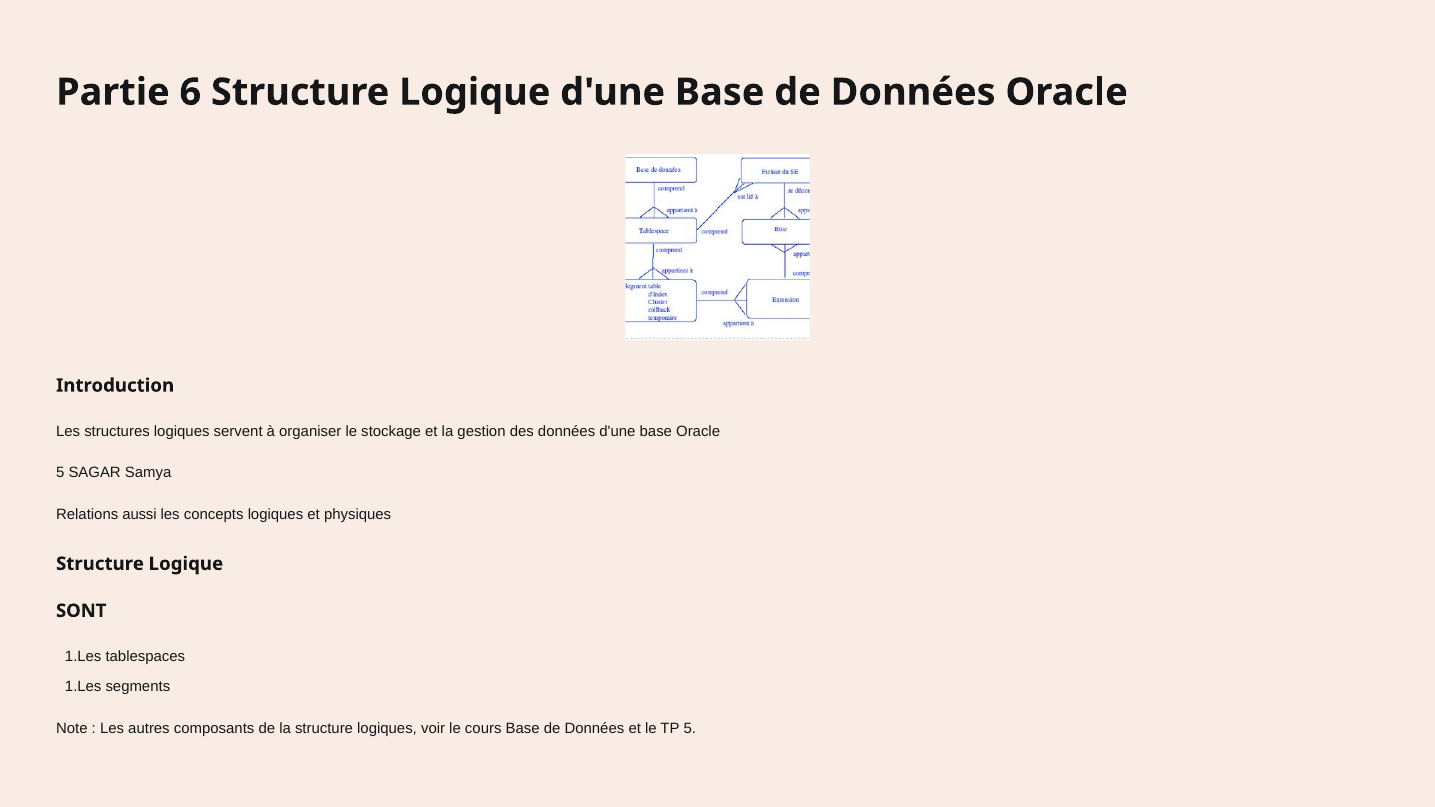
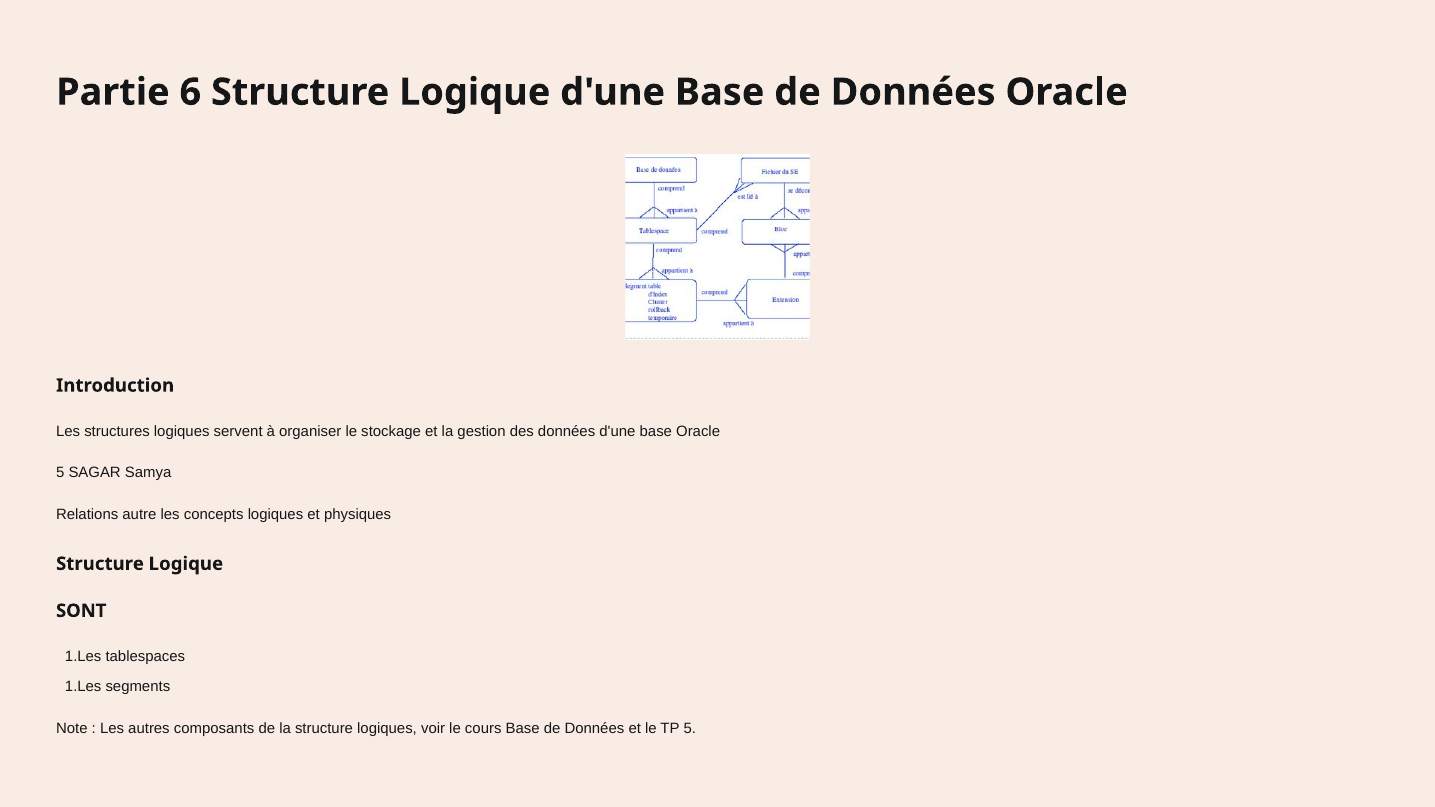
aussi: aussi -> autre (139, 515)
